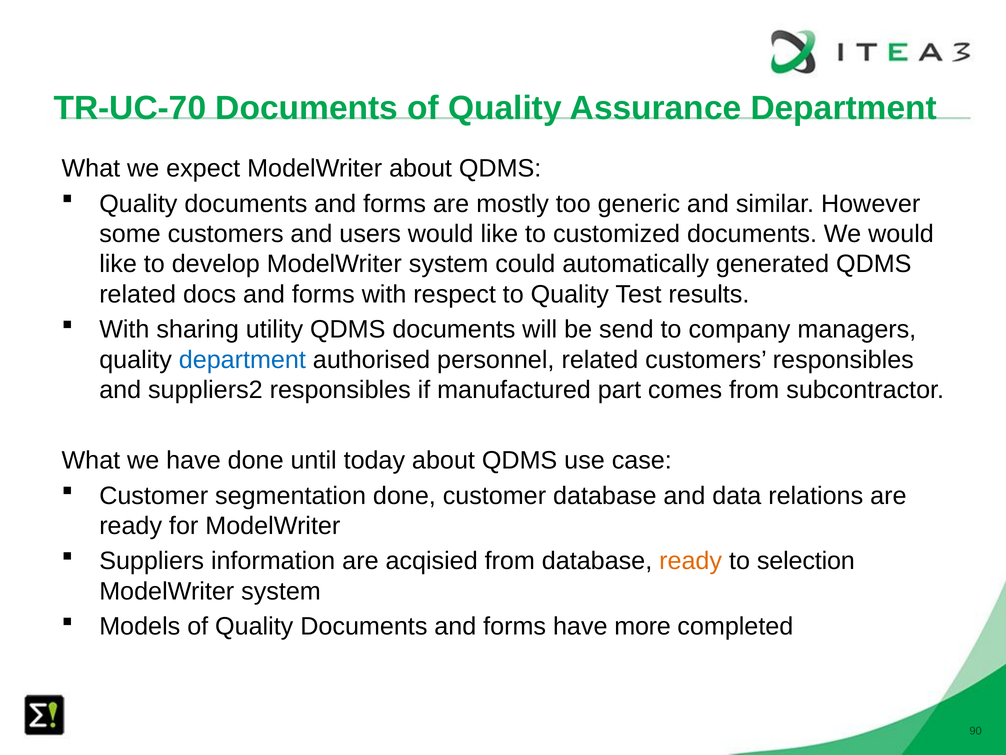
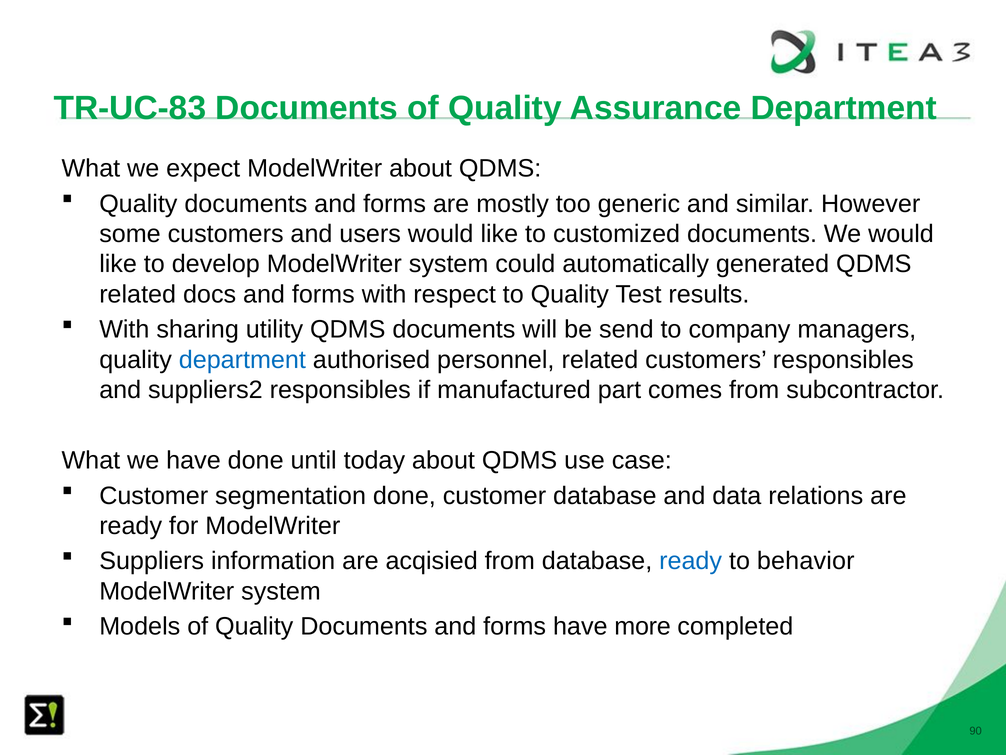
TR-UC-70: TR-UC-70 -> TR-UC-83 (130, 108)
ready colour: orange -> blue (691, 561)
selection: selection -> behavior (806, 561)
